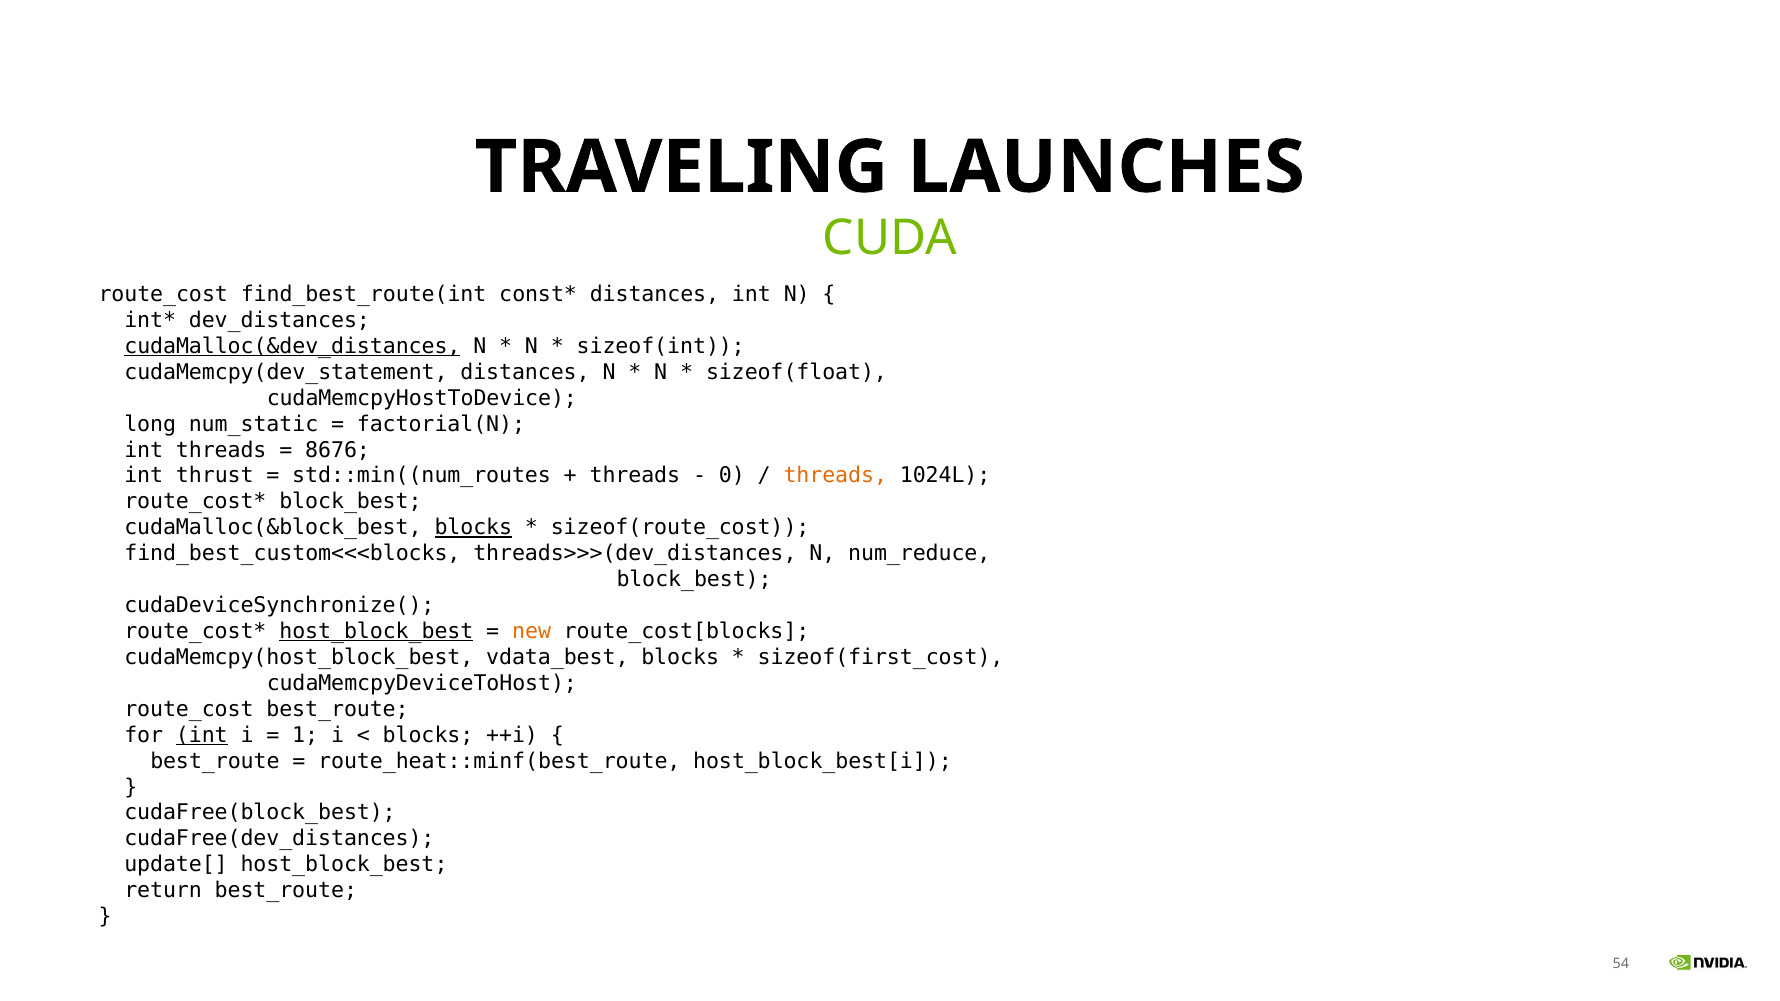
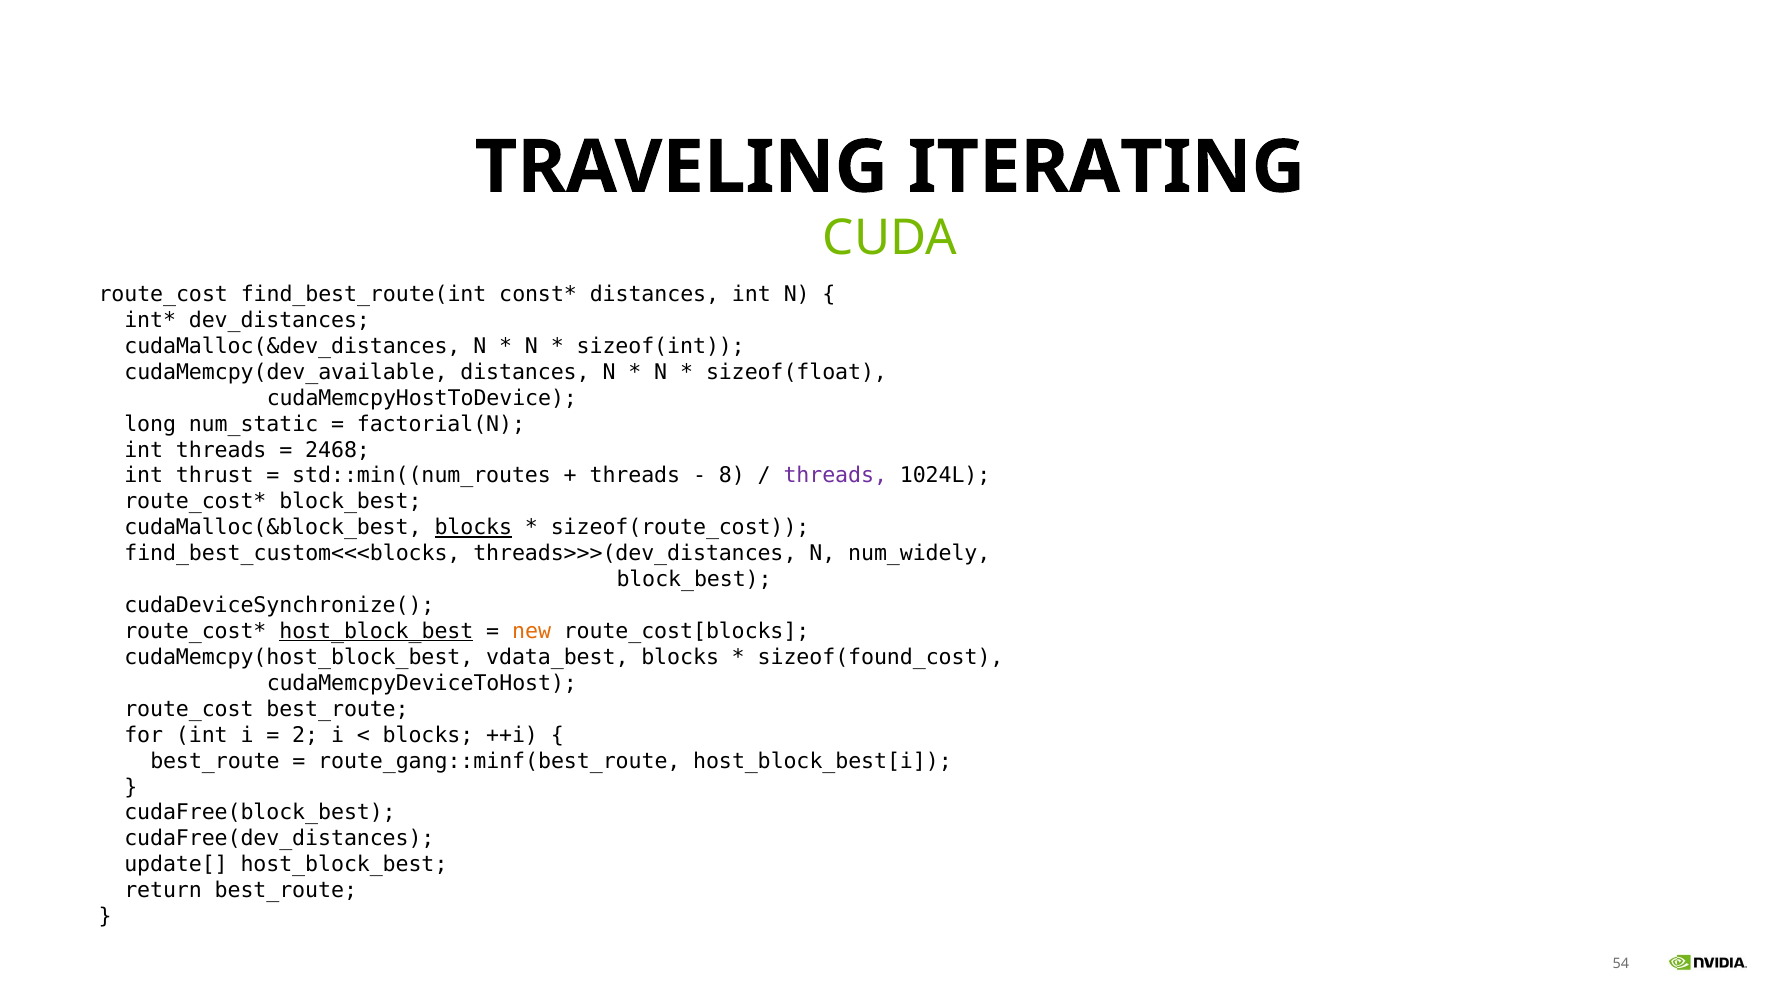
LAUNCHES: LAUNCHES -> ITERATING (1106, 167)
cudaMalloc(&dev_distances underline: present -> none (292, 346)
cudaMemcpy(dev_statement: cudaMemcpy(dev_statement -> cudaMemcpy(dev_available (286, 372)
8676: 8676 -> 2468 (338, 450)
0: 0 -> 8 (732, 476)
threads colour: orange -> purple (835, 476)
num_reduce: num_reduce -> num_widely (919, 554)
sizeof(first_cost: sizeof(first_cost -> sizeof(found_cost (881, 657)
int underline: present -> none (202, 735)
1: 1 -> 2 (305, 735)
route_heat::minf(best_route: route_heat::minf(best_route -> route_gang::minf(best_route (499, 761)
